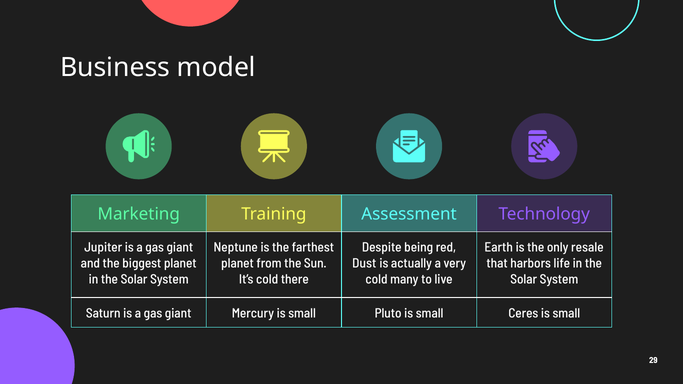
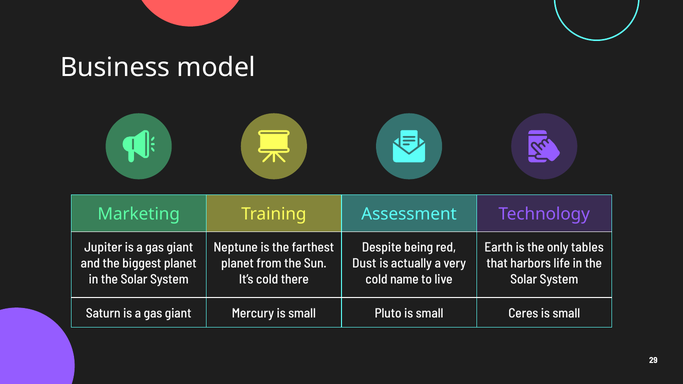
resale: resale -> tables (587, 247)
many: many -> name (404, 279)
